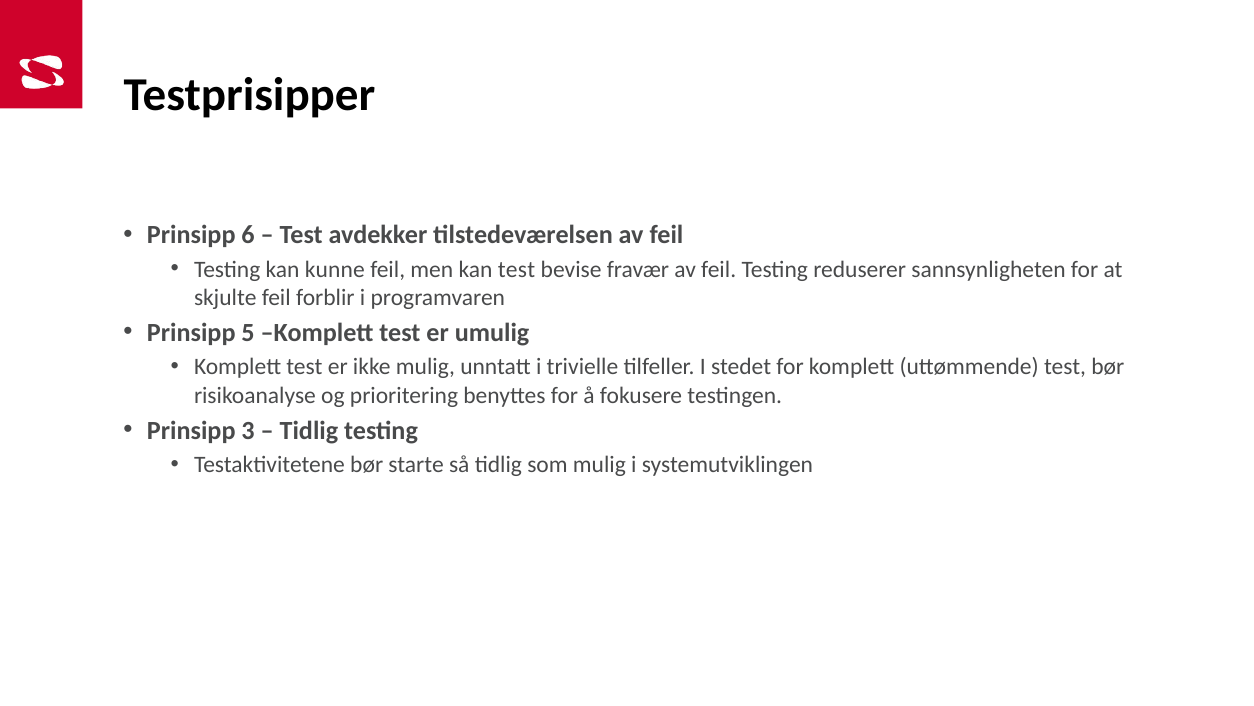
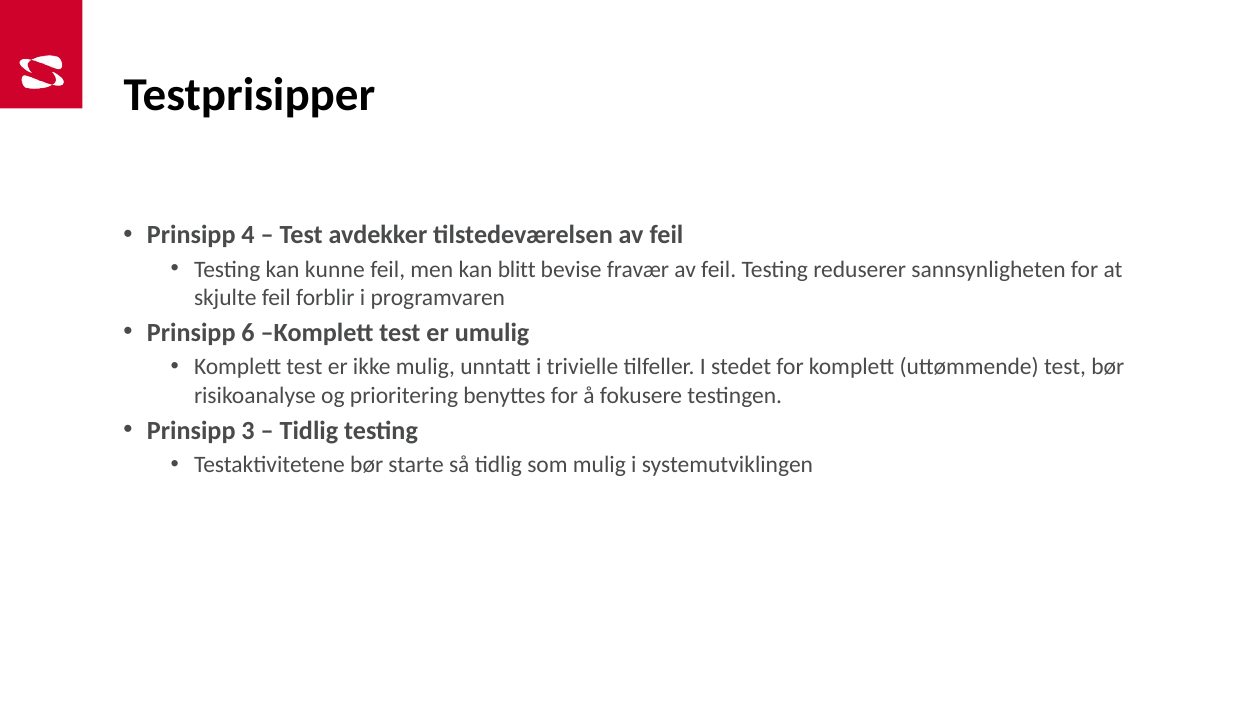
6: 6 -> 4 (248, 235)
kan test: test -> blitt (517, 269)
5: 5 -> 6 (248, 332)
